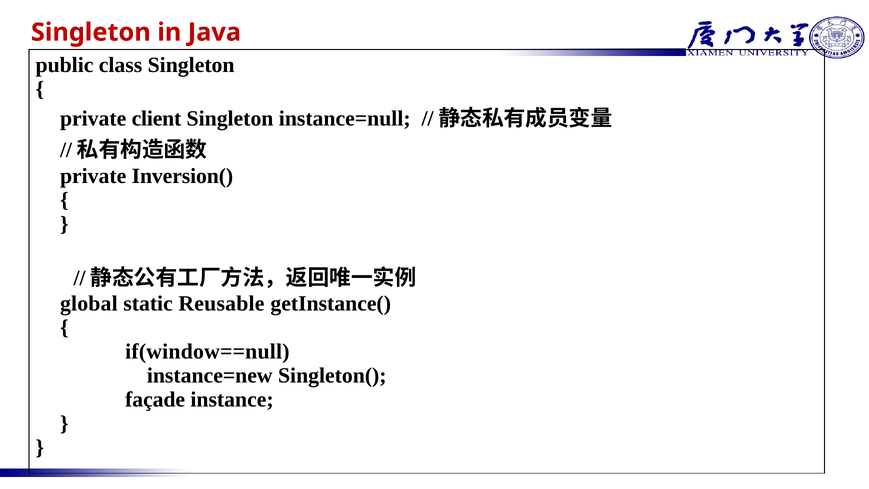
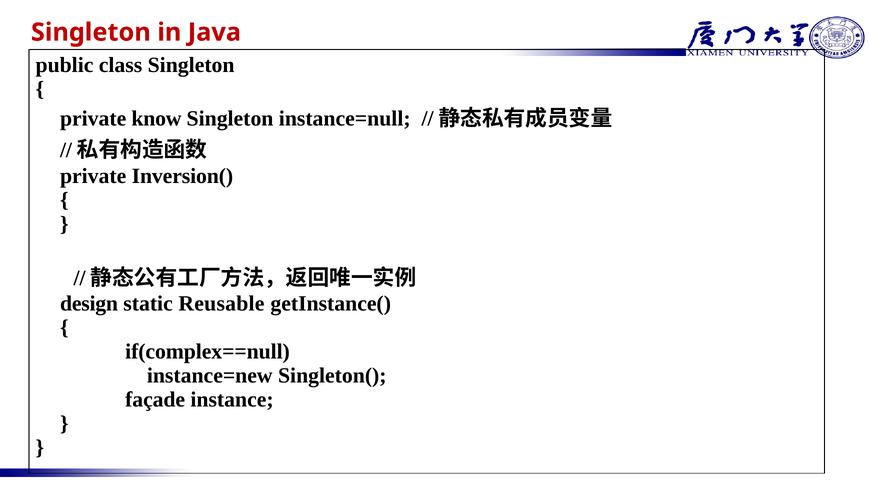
client: client -> know (157, 119)
global: global -> design (89, 303)
if(window==null: if(window==null -> if(complex==null (208, 351)
